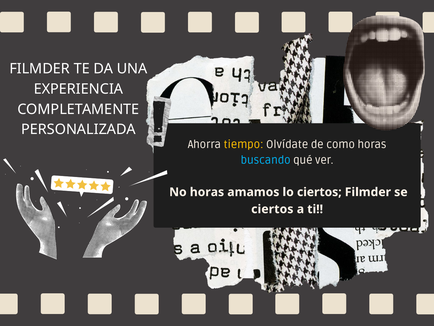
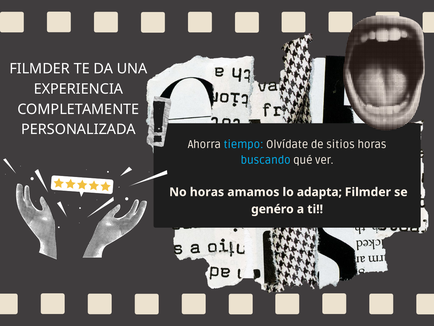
tiempo colour: yellow -> light blue (244, 144)
como: como -> sitios (341, 144)
lo ciertos: ciertos -> adapta (319, 192)
ciertos: ciertos -> genéro (272, 209)
